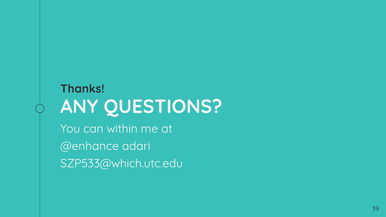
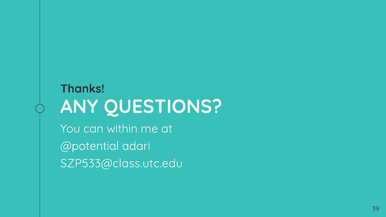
@enhance: @enhance -> @potential (90, 146)
SZP533@which.utc.edu: SZP533@which.utc.edu -> SZP533@class.utc.edu (121, 164)
